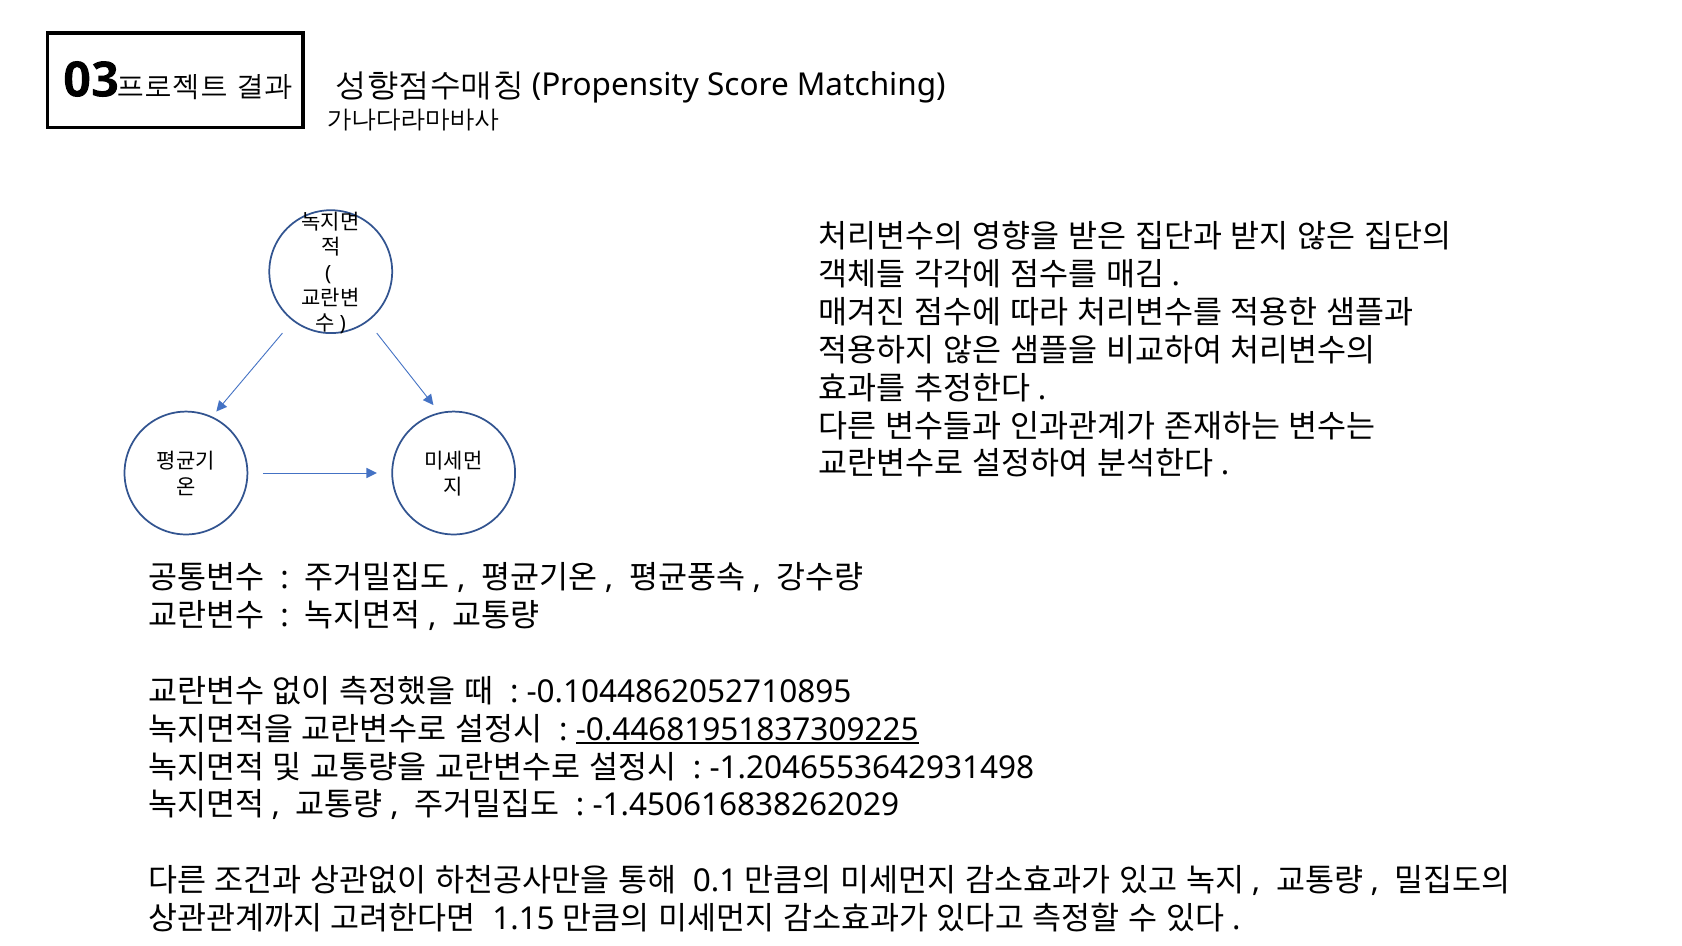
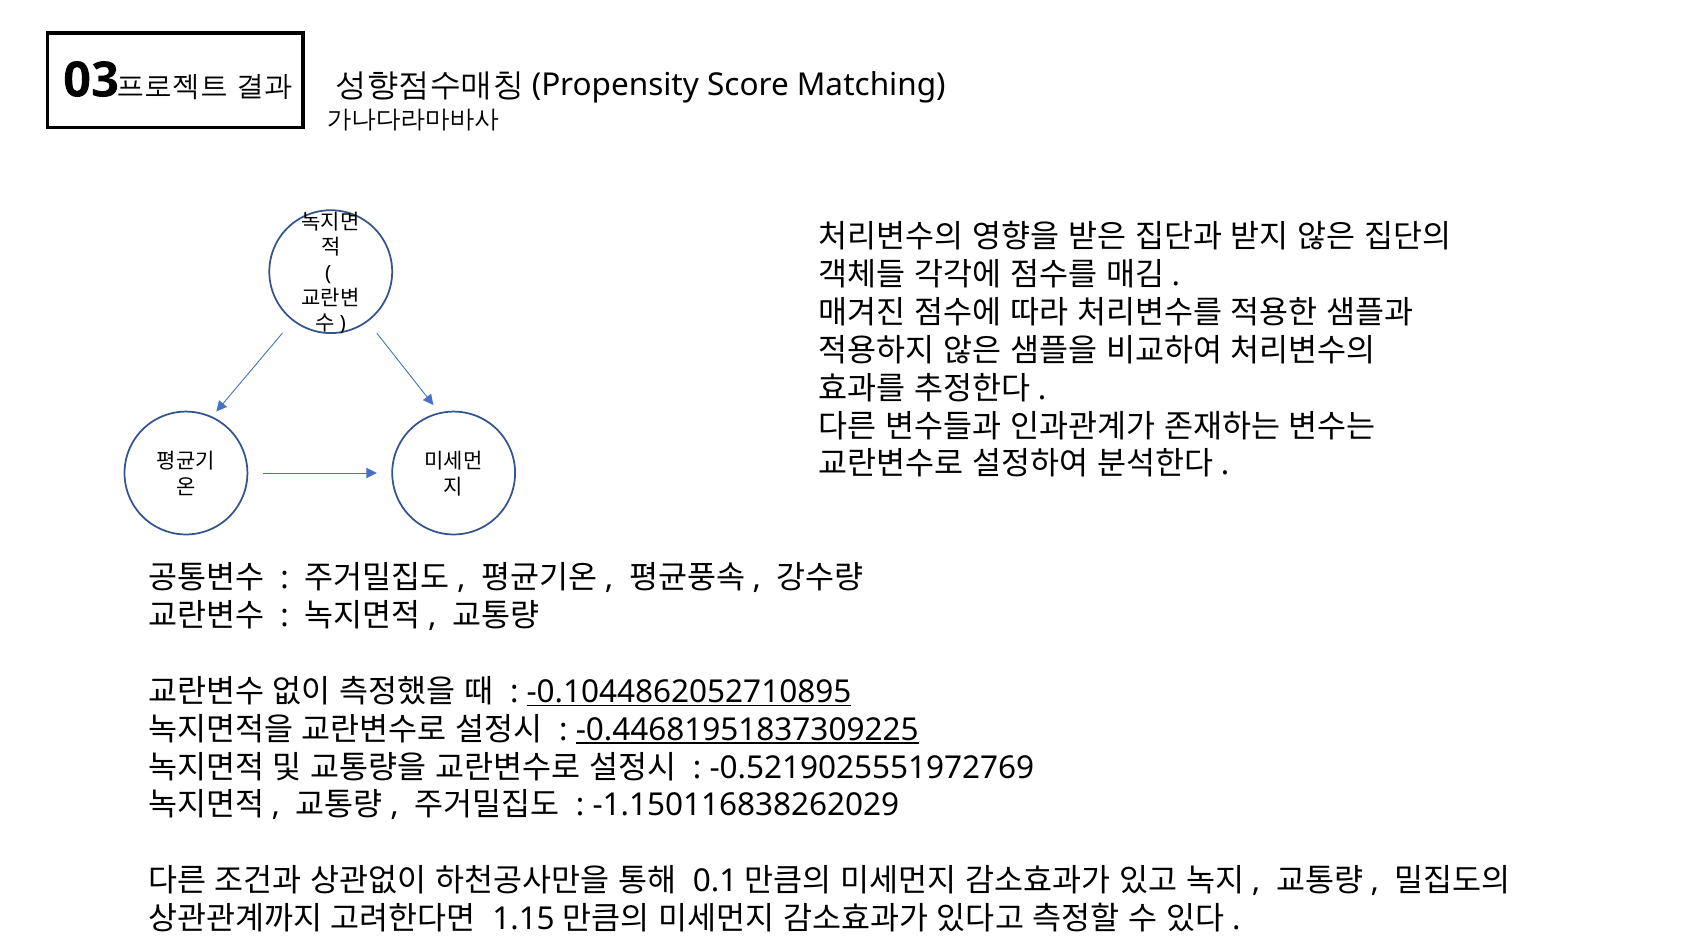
-0.1044862052710895 underline: none -> present (689, 692)
-1.2046553642931498: -1.2046553642931498 -> -0.5219025551972769 (872, 768)
-1.450616838262029: -1.450616838262029 -> -1.150116838262029 (746, 806)
